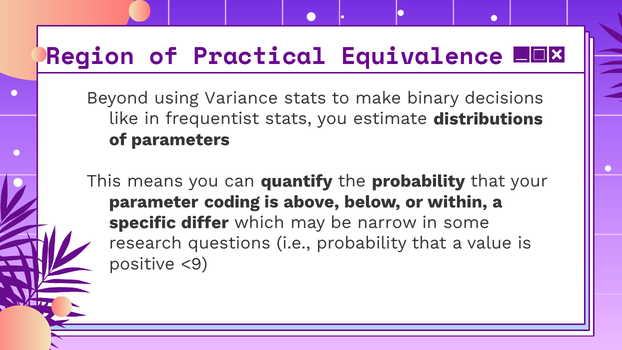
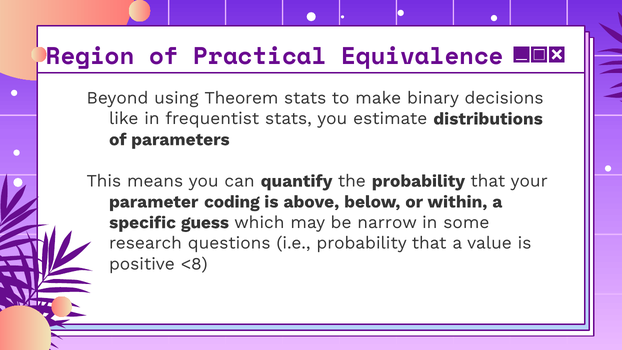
Variance: Variance -> Theorem (241, 98)
differ: differ -> guess (205, 222)
<9: <9 -> <8 (194, 264)
